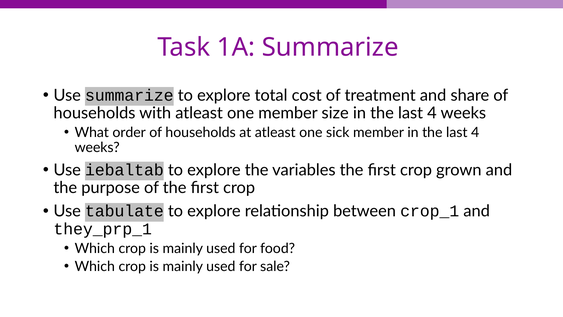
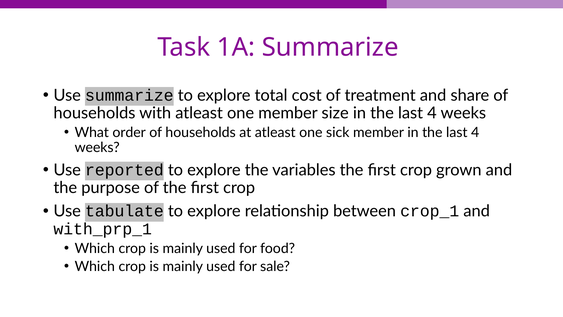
iebaltab: iebaltab -> reported (124, 170)
they_prp_1: they_prp_1 -> with_prp_1 (103, 229)
